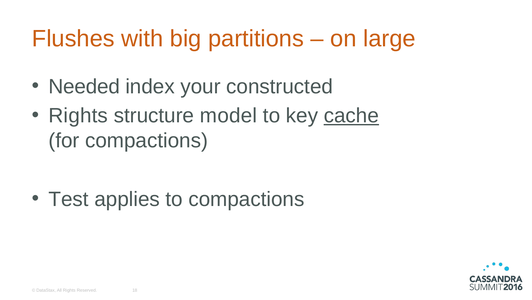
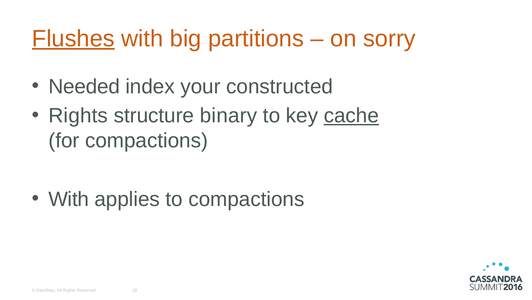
Flushes underline: none -> present (73, 39)
large: large -> sorry (389, 39)
model: model -> binary (229, 116)
Test: Test -> With (69, 199)
